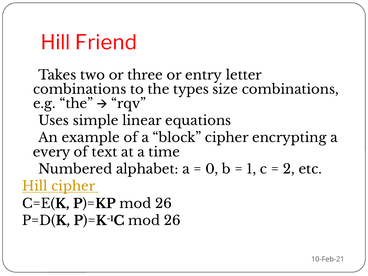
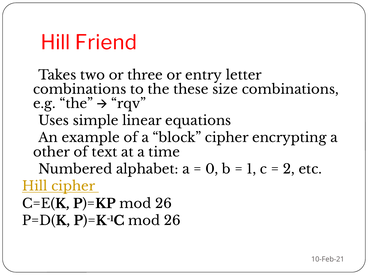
types: types -> these (191, 89)
every: every -> other (52, 152)
